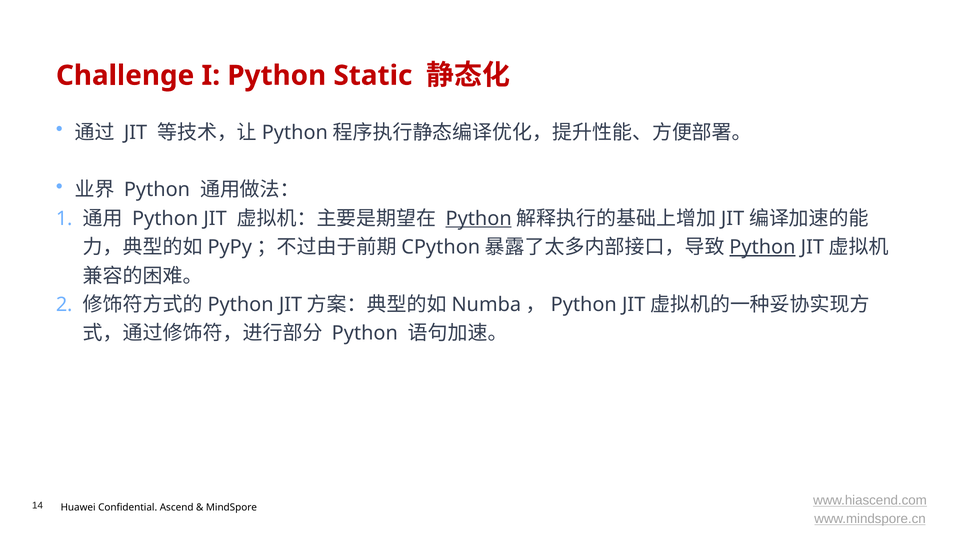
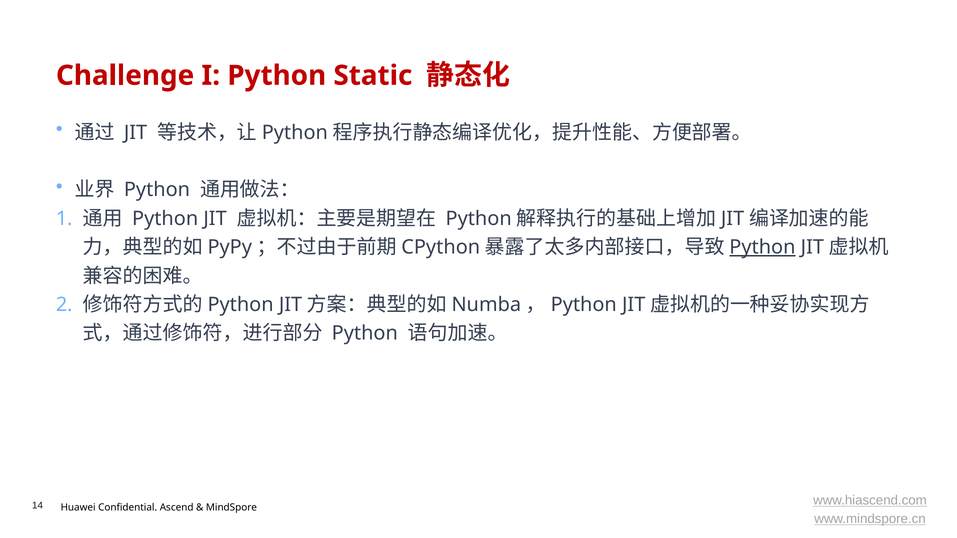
Python underline: present -> none (479, 219)
